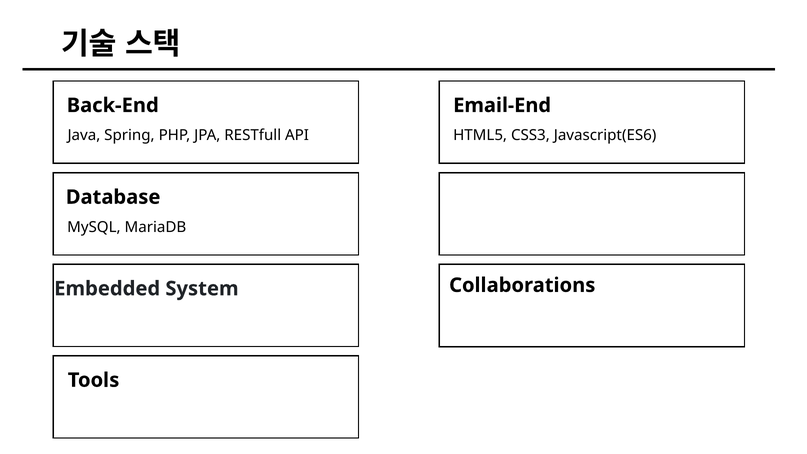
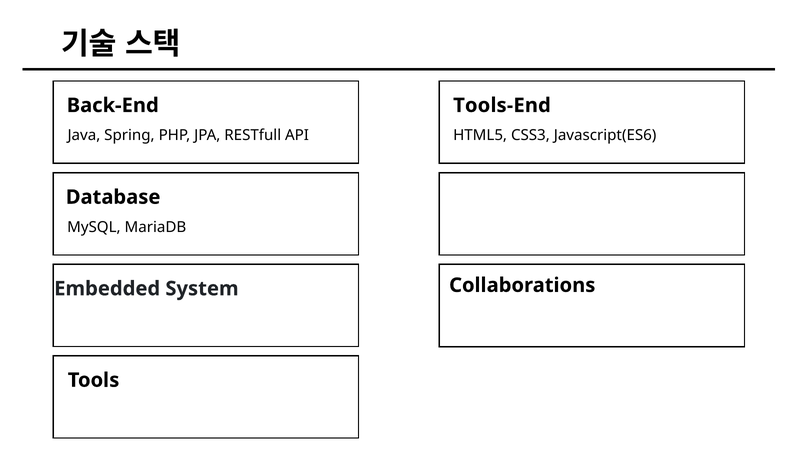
Email-End: Email-End -> Tools-End (502, 105)
